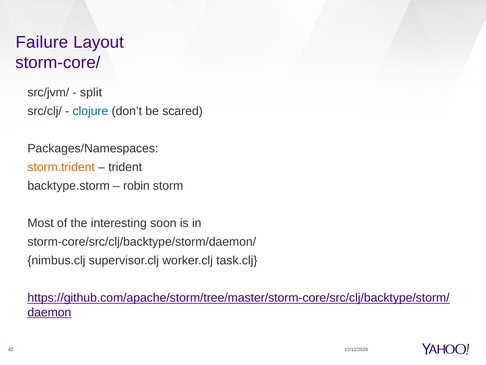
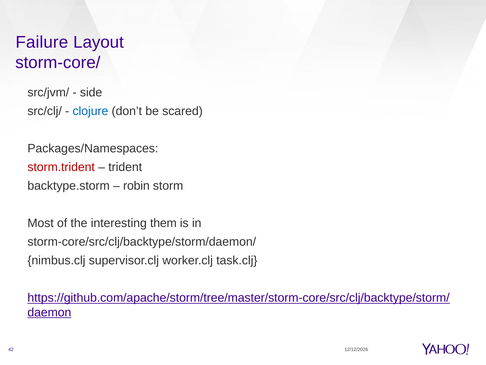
split: split -> side (91, 92)
storm.trident colour: orange -> red (61, 167)
soon: soon -> them (163, 223)
